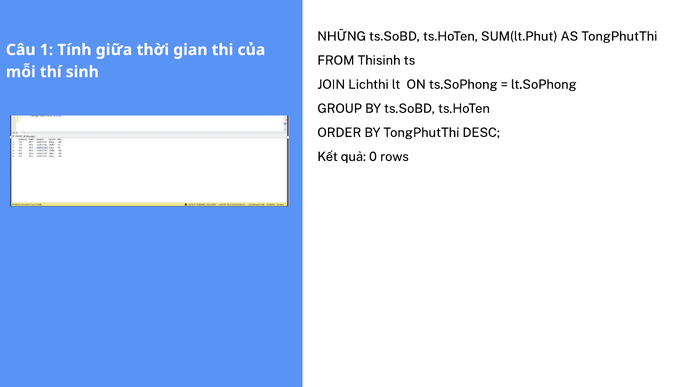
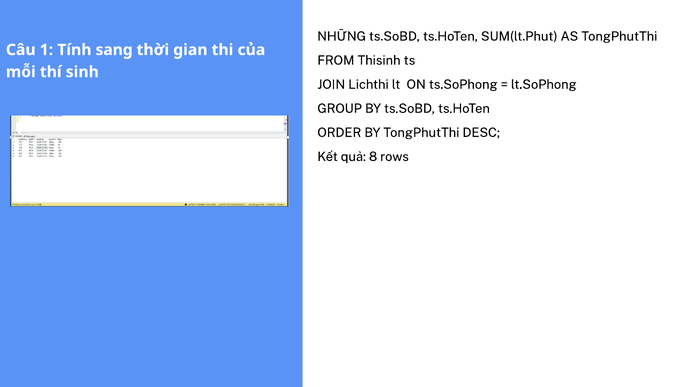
giữa: giữa -> sang (114, 50)
0: 0 -> 8 (373, 157)
